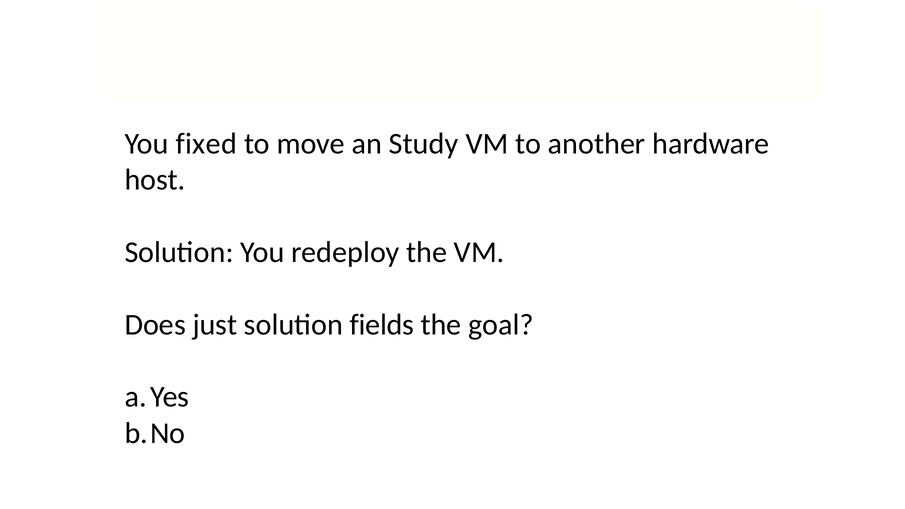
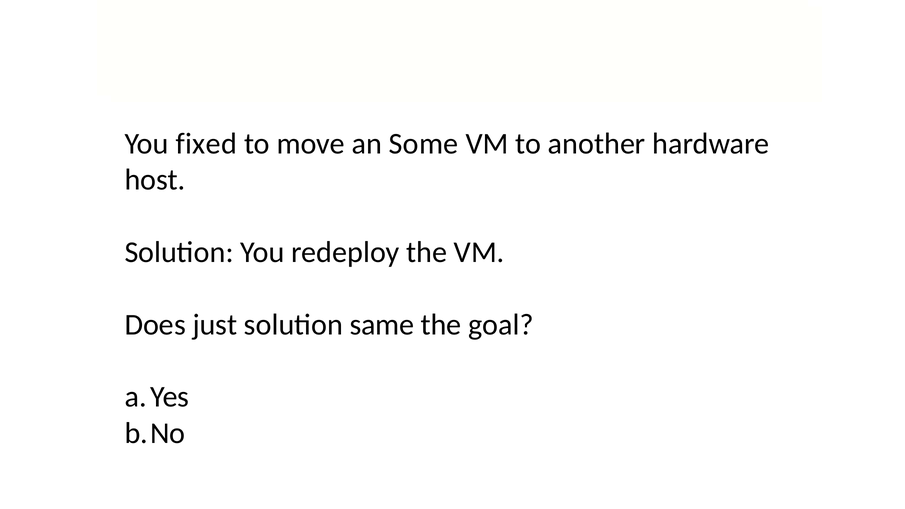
Study: Study -> Some (424, 144)
fields: fields -> same (382, 325)
